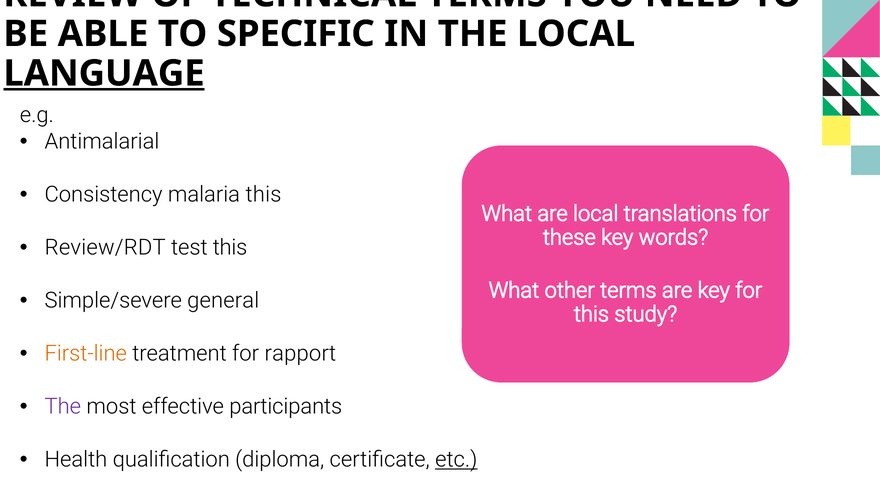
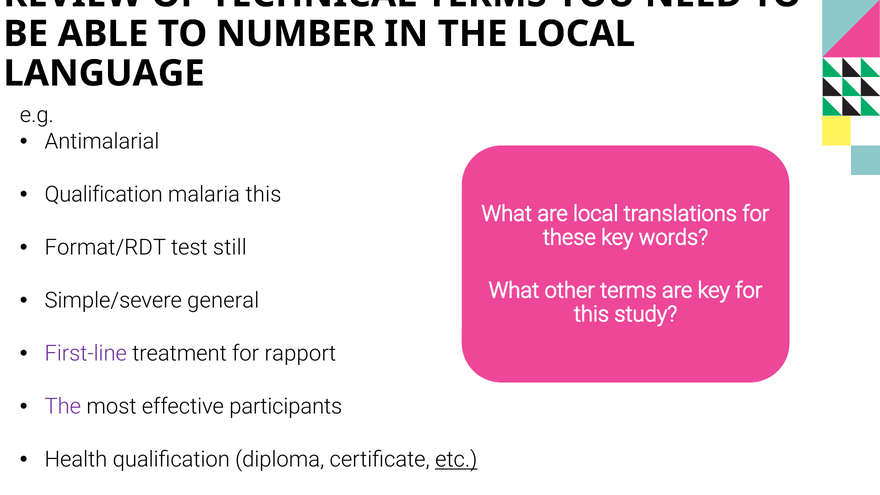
SPECIFIC: SPECIFIC -> NUMBER (296, 34)
LANGUAGE underline: present -> none (104, 73)
Consistency: Consistency -> Qualification (104, 195)
Review/RDT: Review/RDT -> Format/RDT (105, 248)
test this: this -> still (230, 248)
First-line colour: orange -> purple (86, 354)
